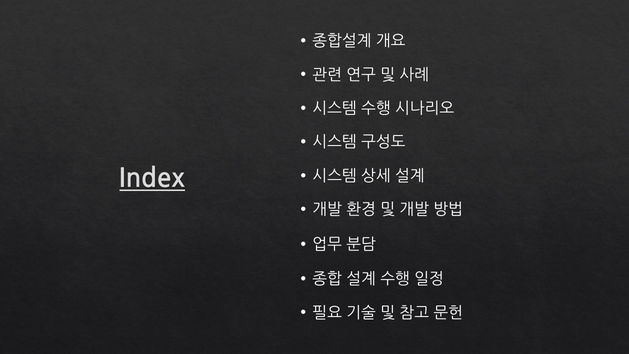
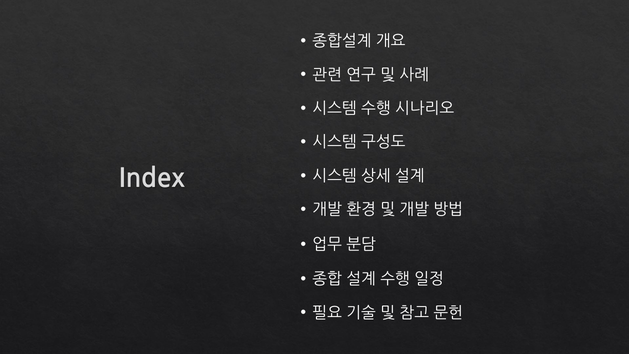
Index underline: present -> none (152, 179)
